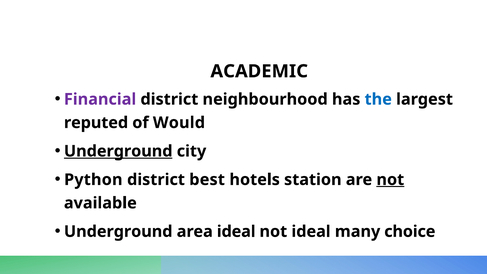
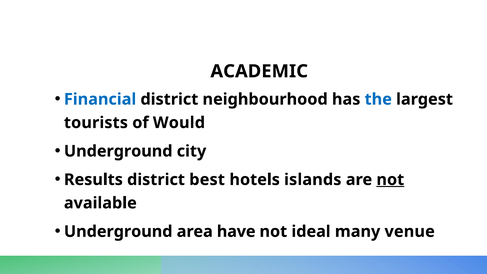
Financial colour: purple -> blue (100, 99)
reputed: reputed -> tourists (96, 123)
Underground underline: present -> none (118, 151)
Python: Python -> Results (93, 180)
station: station -> islands (313, 180)
area ideal: ideal -> have (236, 231)
choice: choice -> venue (410, 231)
